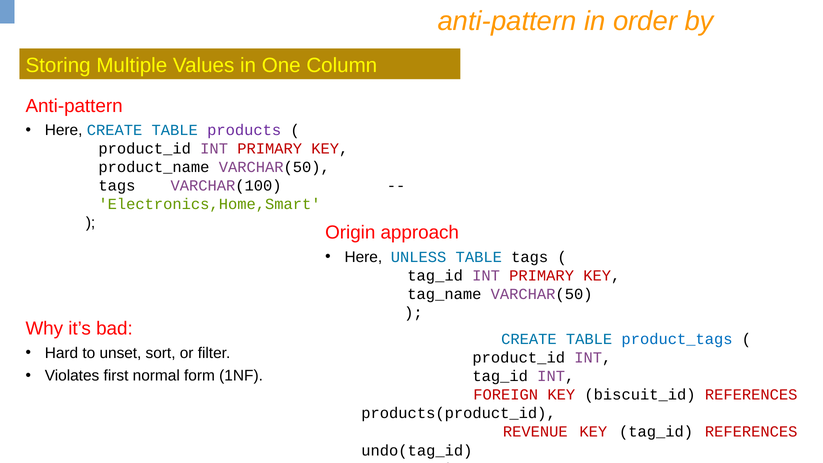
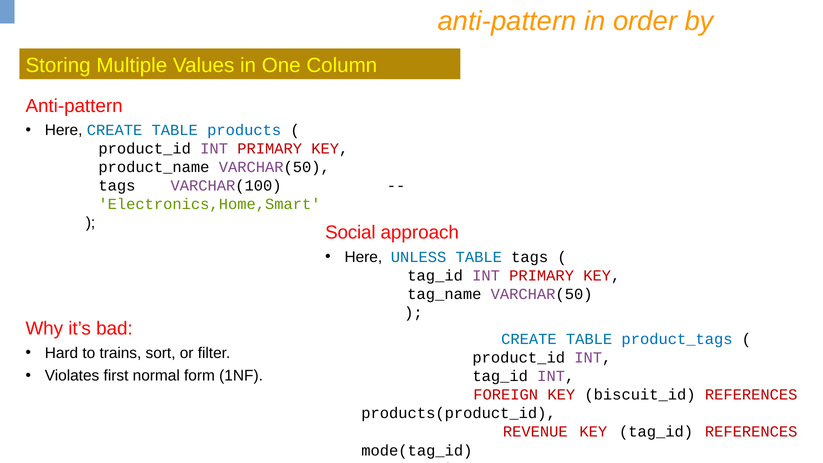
products colour: purple -> blue (244, 130)
Origin: Origin -> Social (350, 233)
unset: unset -> trains (120, 353)
undo(tag_id: undo(tag_id -> mode(tag_id (417, 450)
